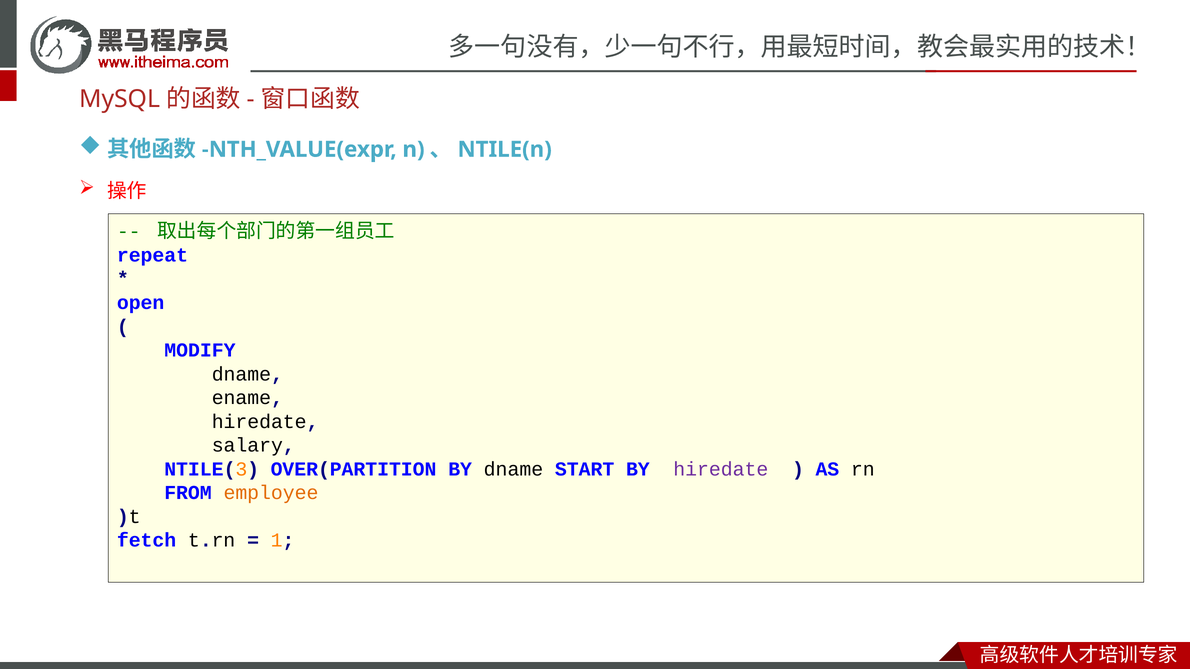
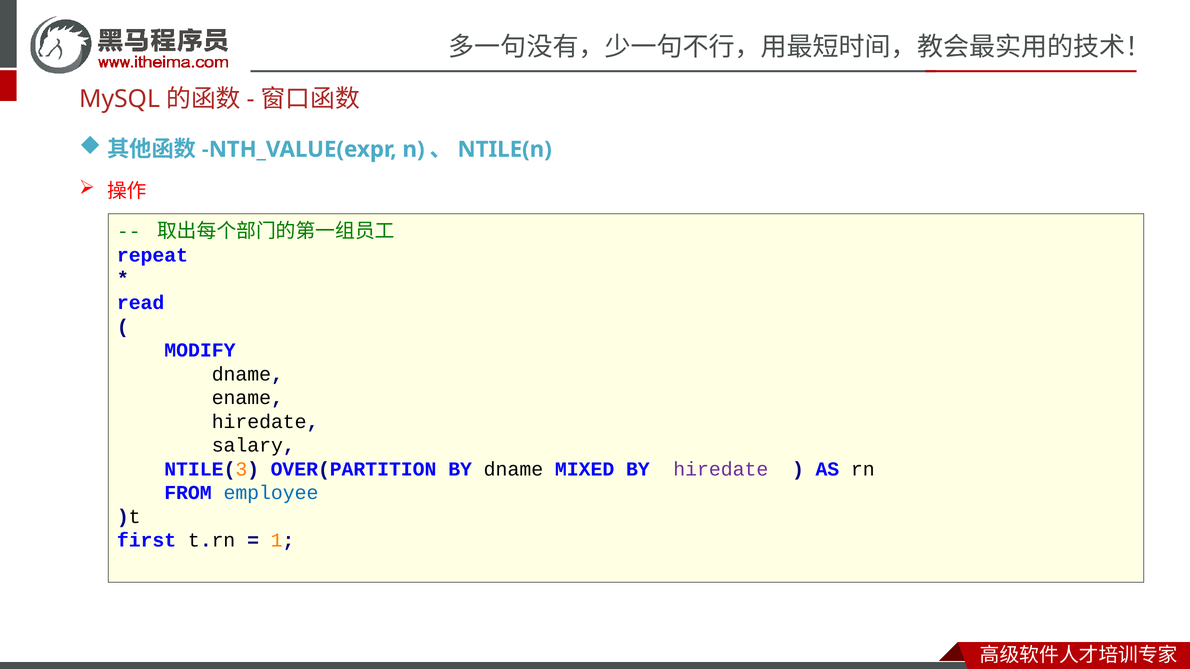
open: open -> read (141, 303)
START: START -> MIXED (585, 469)
employee colour: orange -> blue (271, 493)
fetch: fetch -> first (147, 541)
